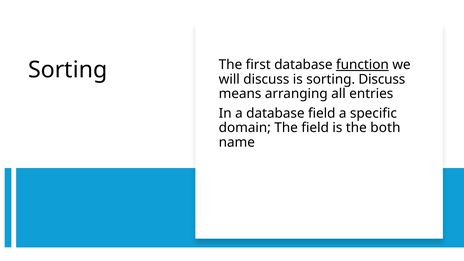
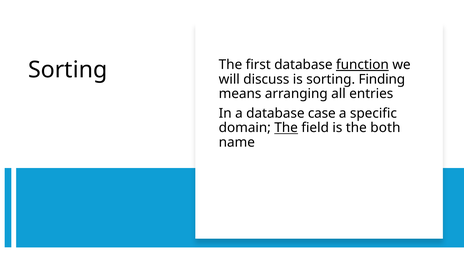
sorting Discuss: Discuss -> Finding (382, 79)
database field: field -> case (322, 113)
The underline: none -> present (286, 128)
